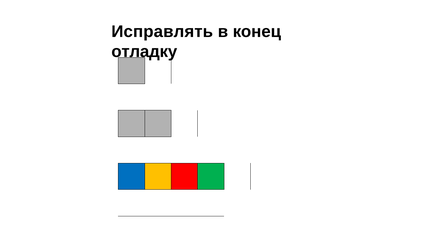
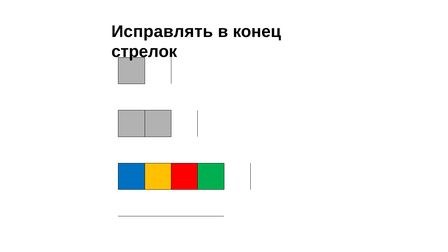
отладку: отладку -> стрелок (144, 52)
